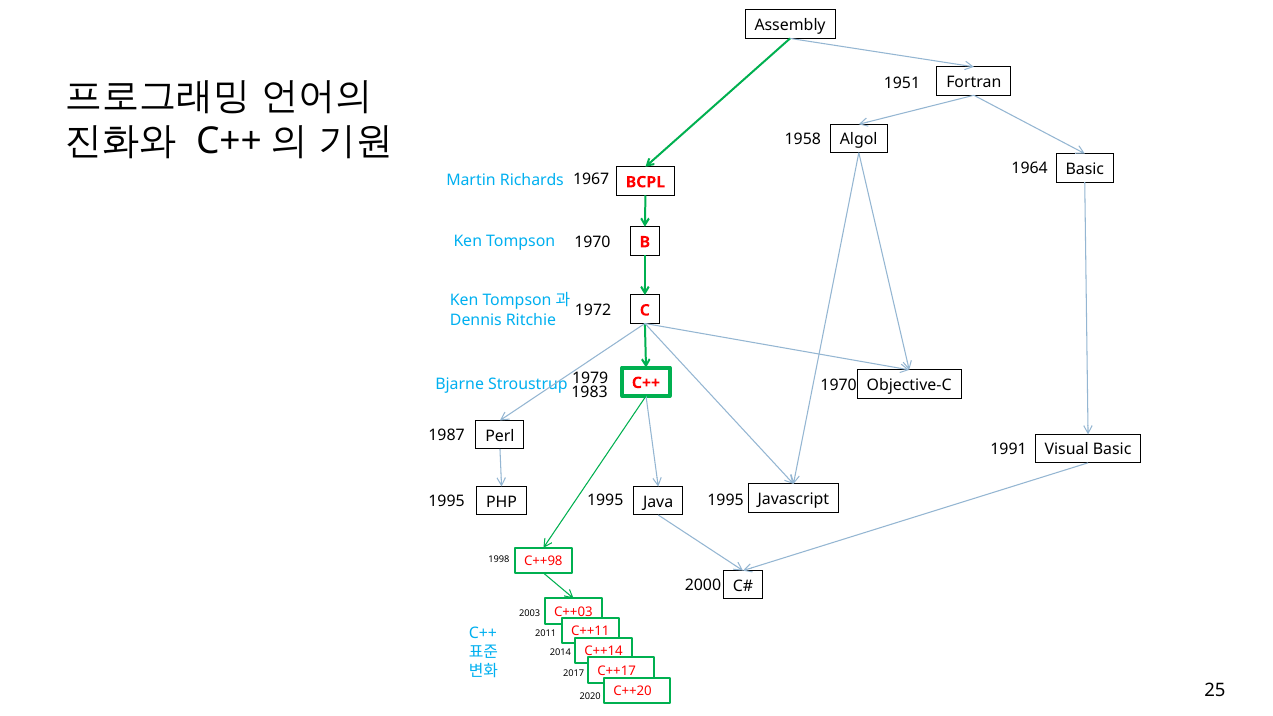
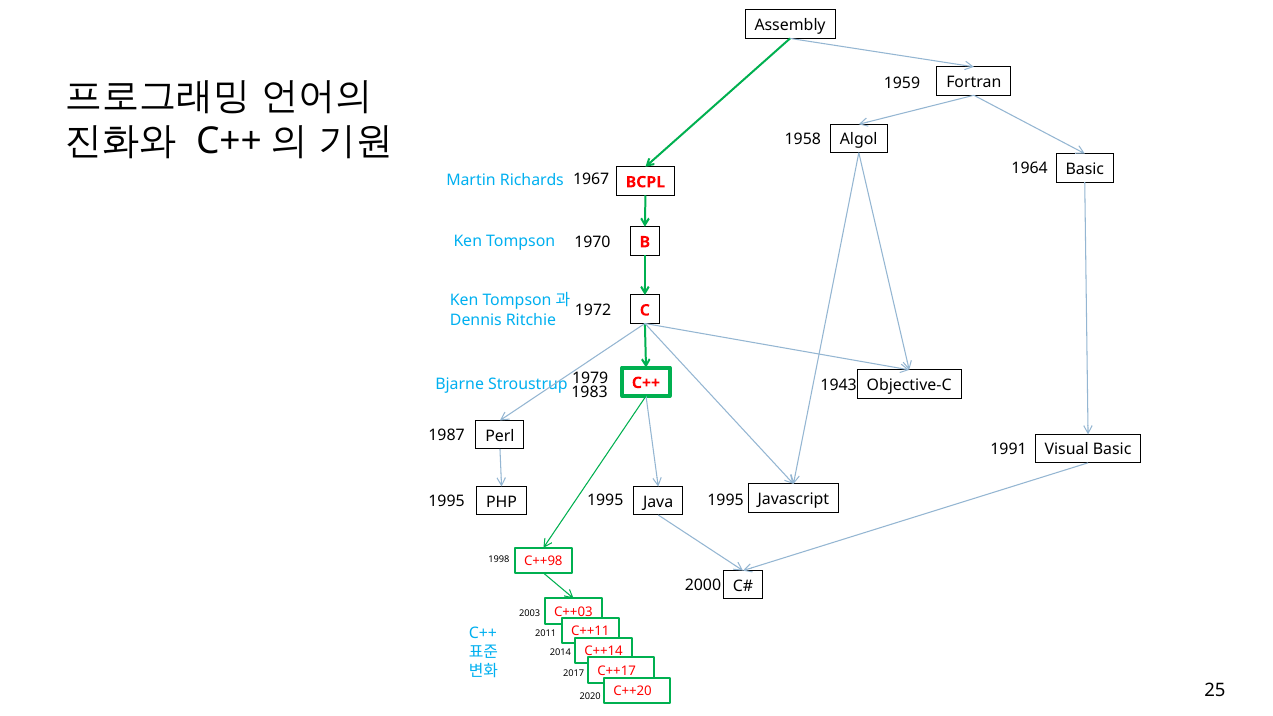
1951: 1951 -> 1959 (902, 84)
1970: 1970 -> 1943 (839, 385)
